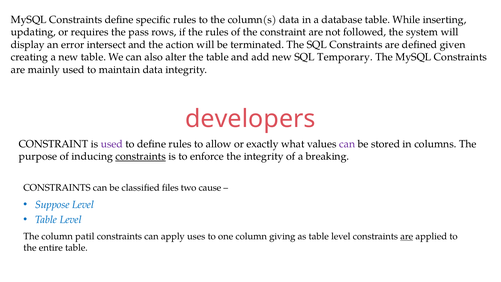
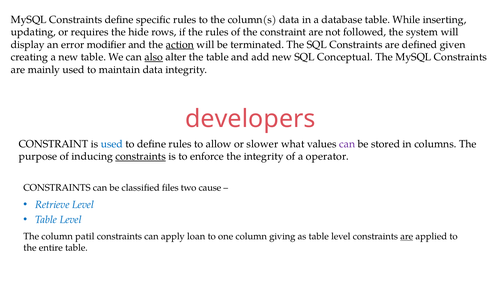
pass: pass -> hide (139, 32)
intersect: intersect -> modifier (106, 45)
action underline: none -> present (180, 45)
also underline: none -> present (154, 57)
Temporary: Temporary -> Conceptual (345, 57)
used colour: purple -> blue (112, 144)
exactly: exactly -> slower (262, 144)
breaking: breaking -> operator (327, 156)
Suppose: Suppose -> Retrieve (52, 204)
uses: uses -> loan (196, 236)
